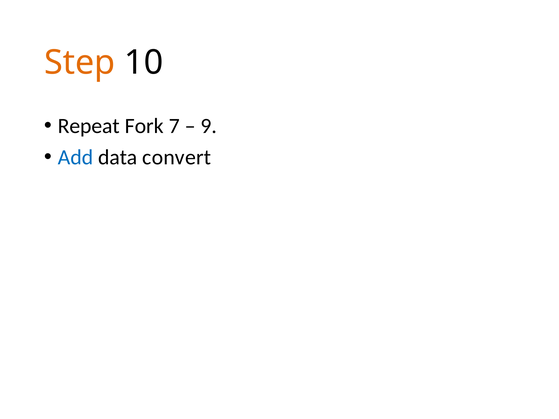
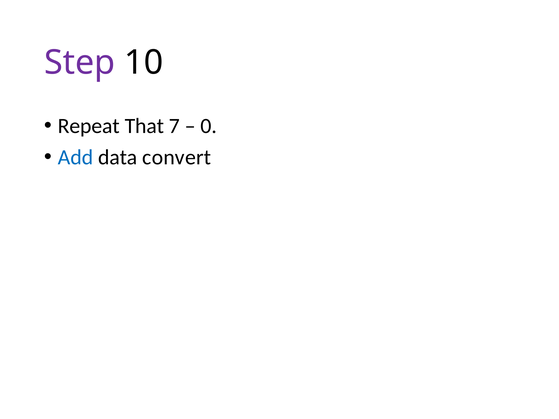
Step colour: orange -> purple (80, 63)
Fork: Fork -> That (144, 126)
9: 9 -> 0 (209, 126)
